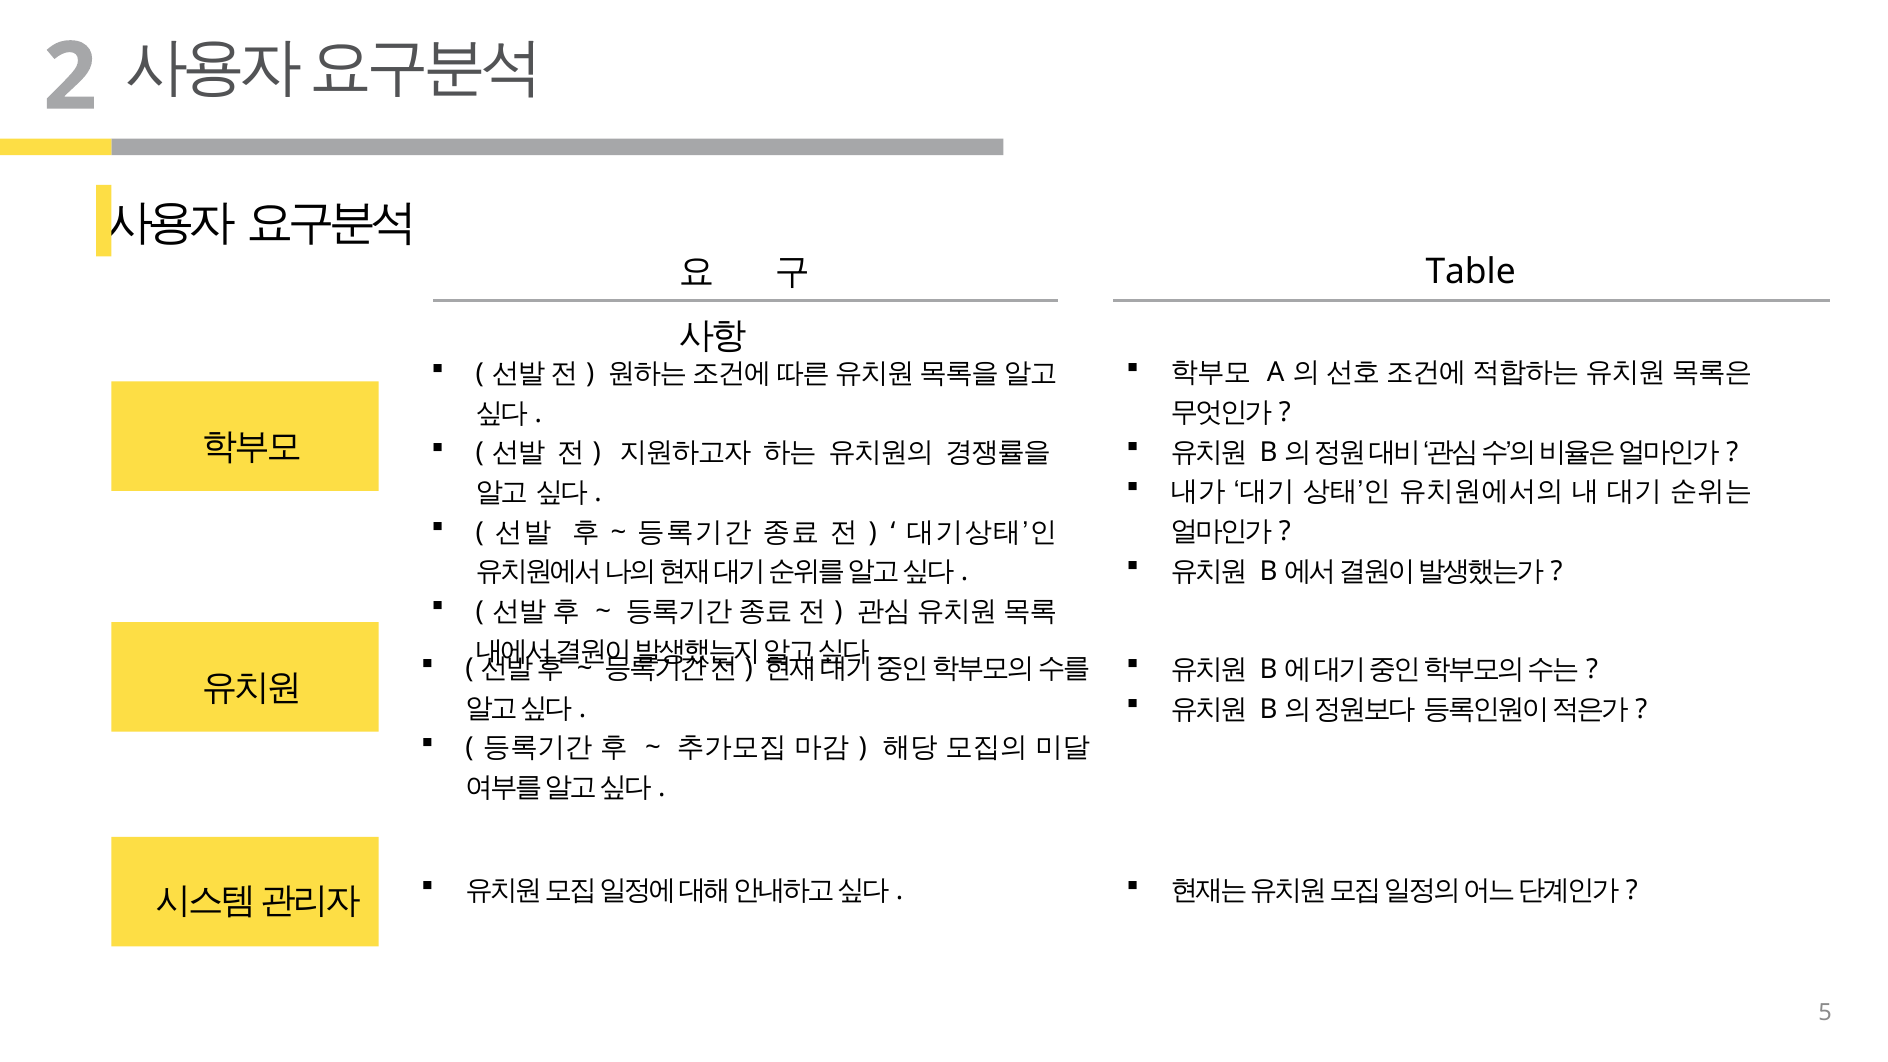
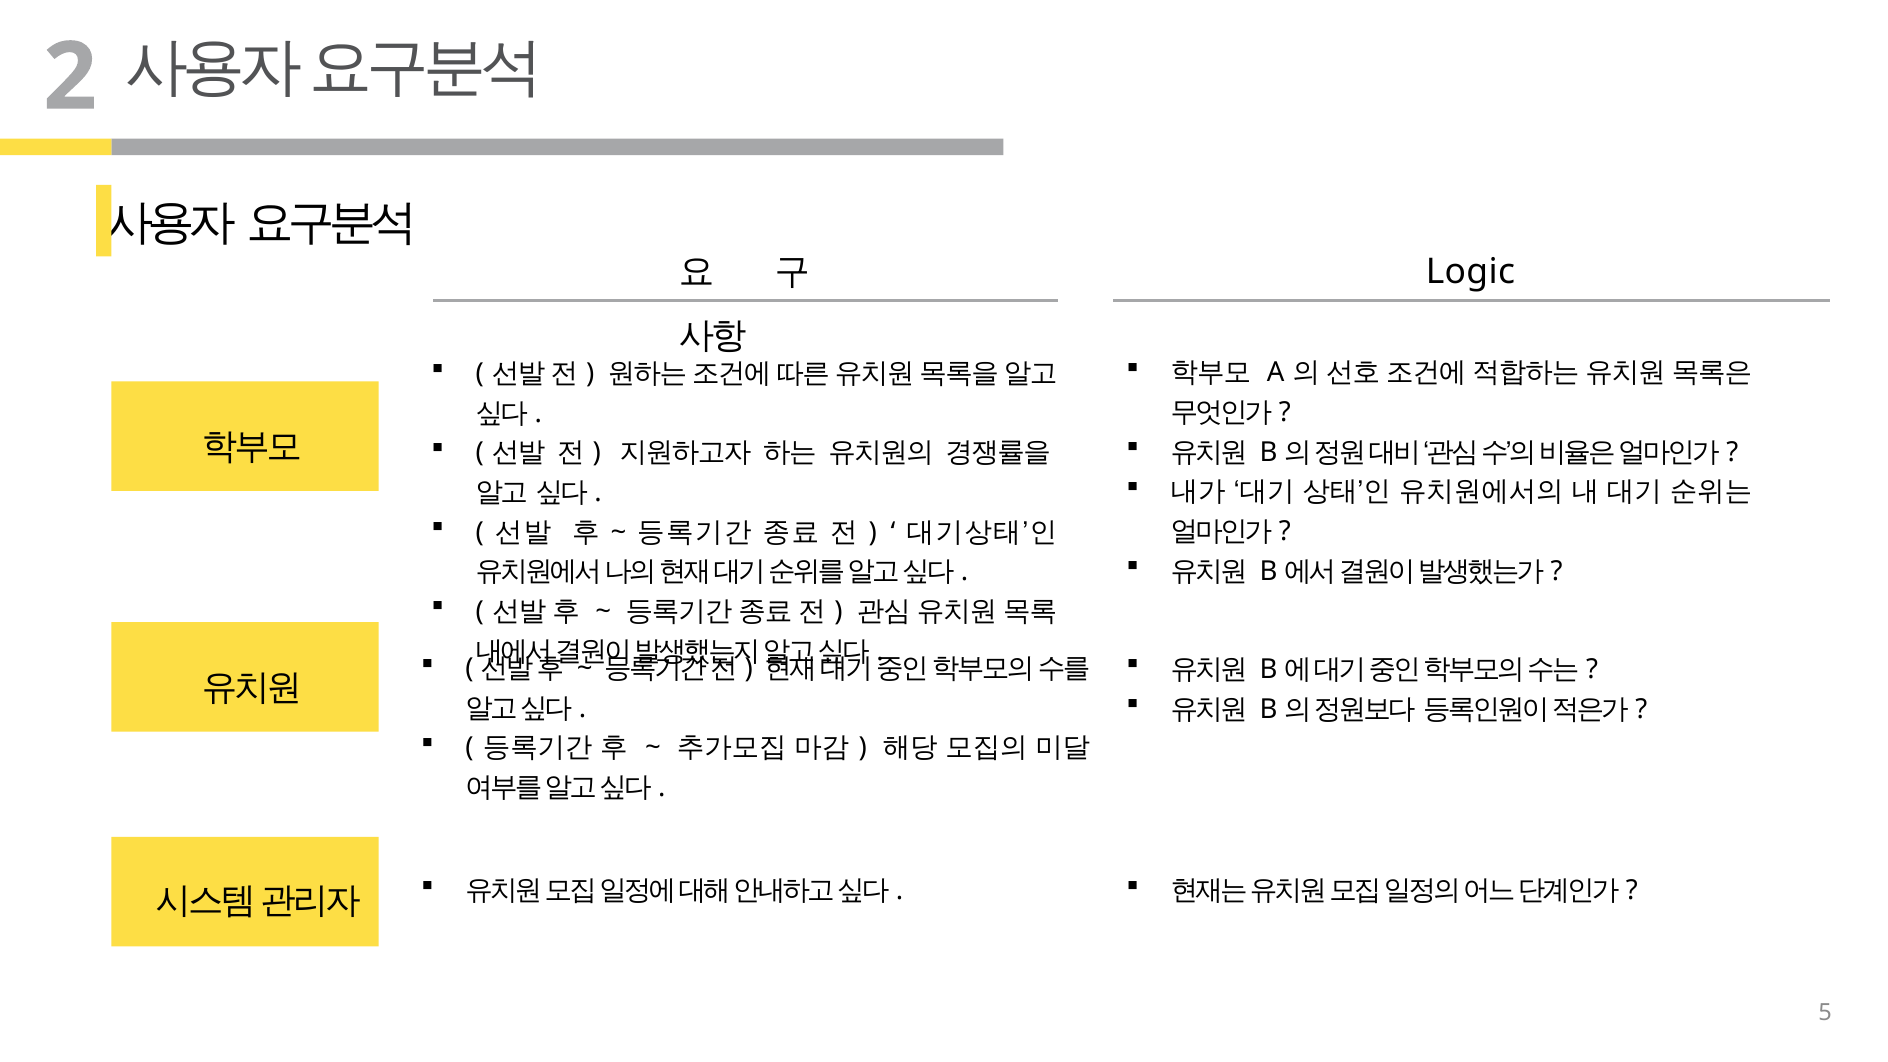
Table: Table -> Logic (1470, 272)
